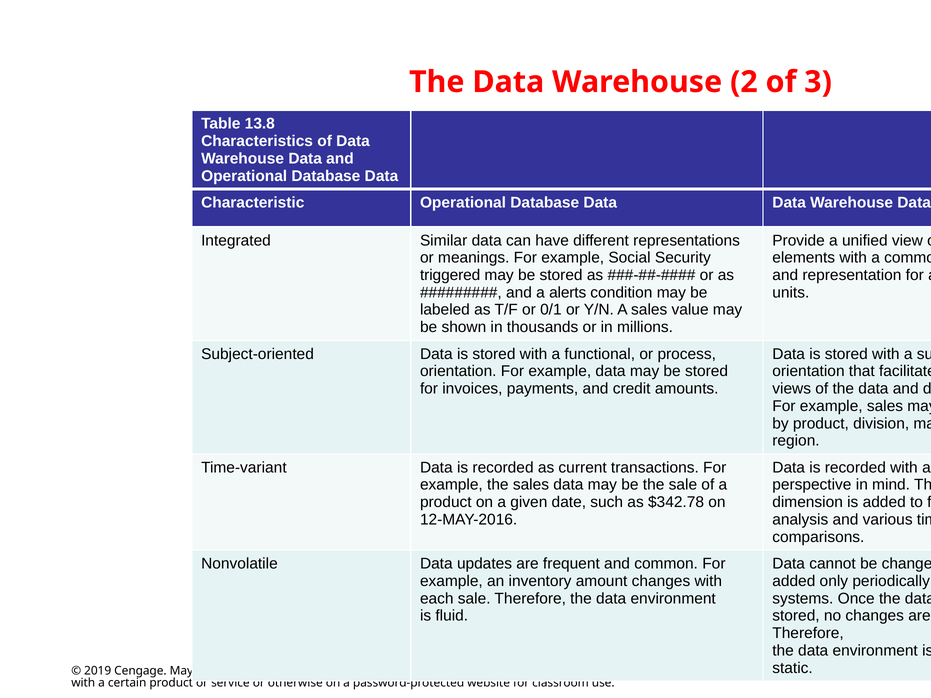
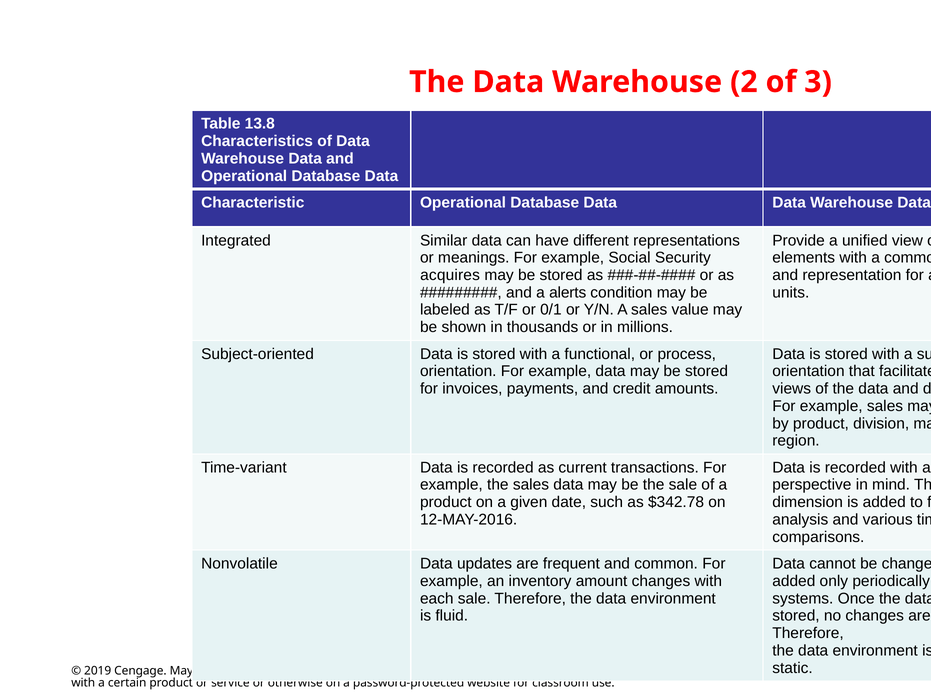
triggered: triggered -> acquires (450, 275)
